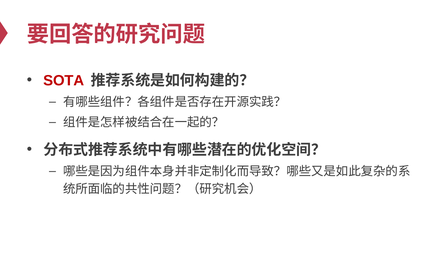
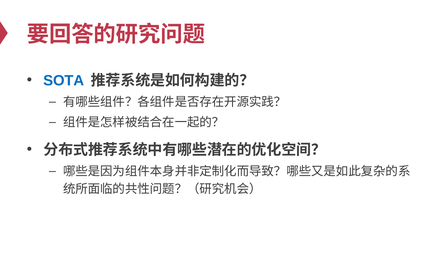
SOTA colour: red -> blue (64, 81)
